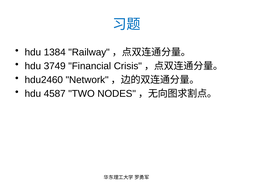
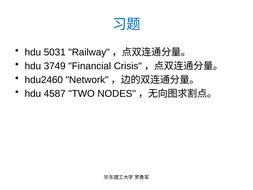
1384: 1384 -> 5031 (55, 52)
